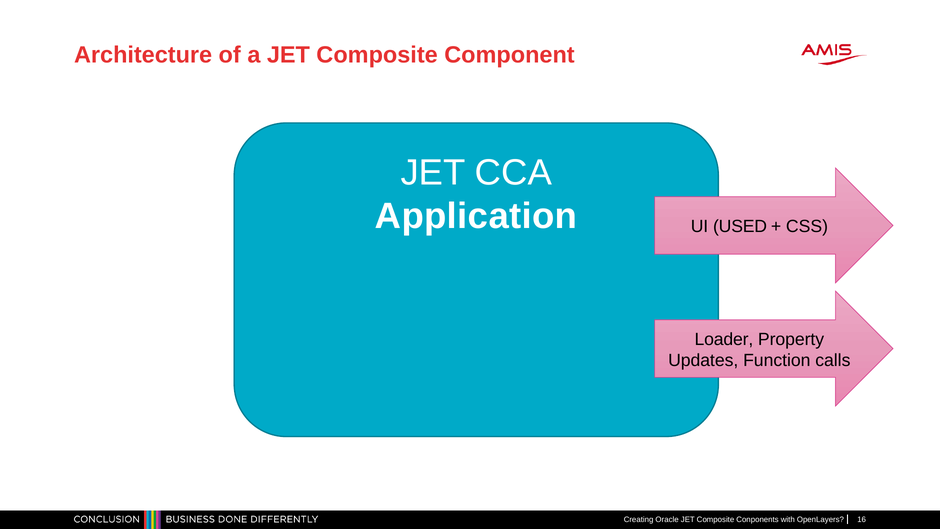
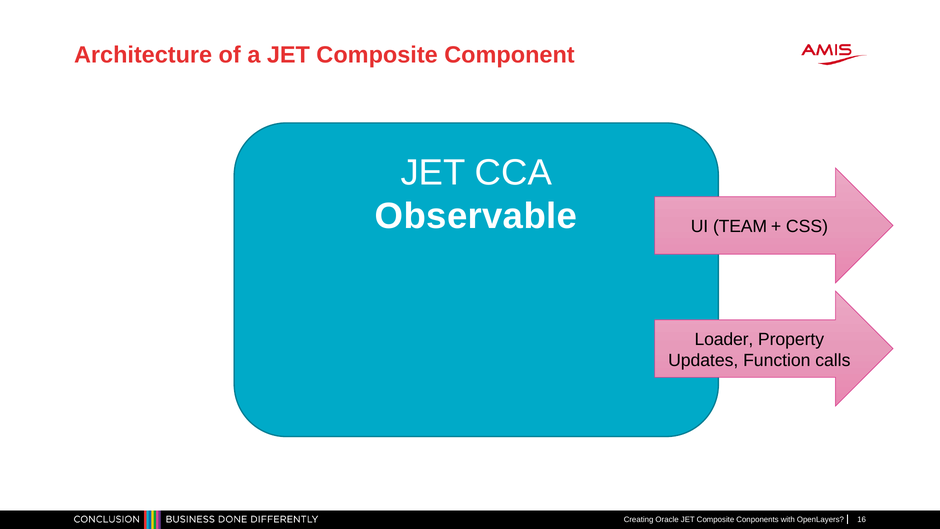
Application: Application -> Observable (476, 216)
USED: USED -> TEAM (740, 227)
